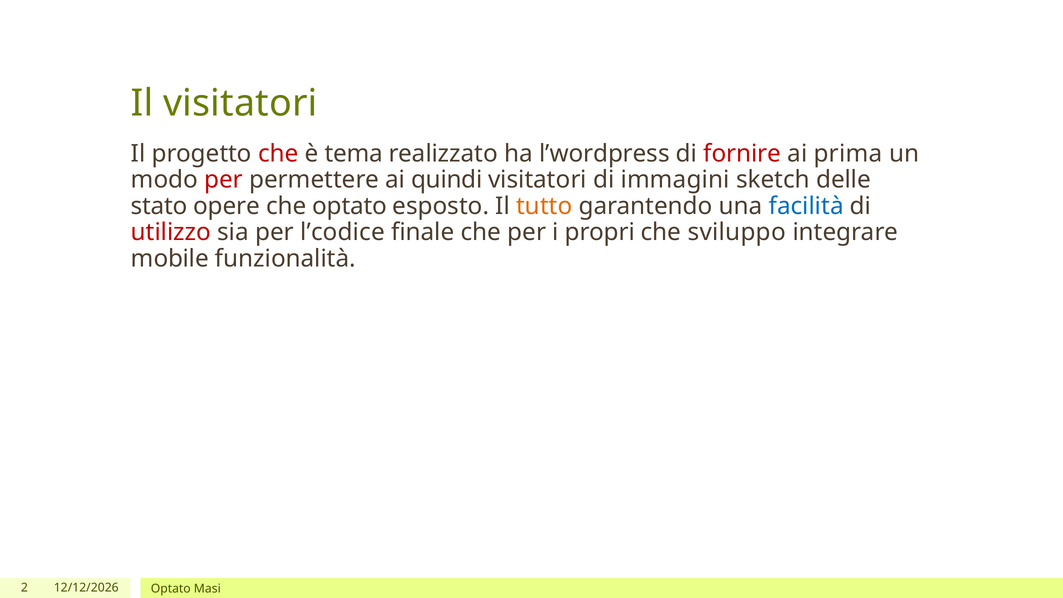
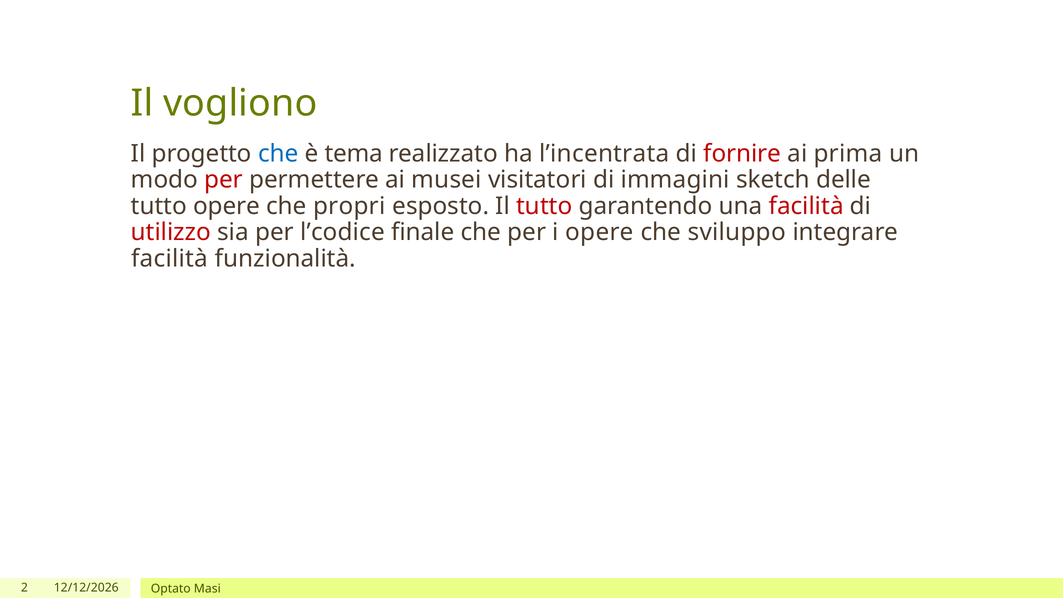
Il visitatori: visitatori -> vogliono (240, 103)
che colour: red -> blue (278, 154)
l’wordpress: l’wordpress -> l’incentrata (604, 154)
quindi: quindi -> musei (447, 180)
stato: stato -> tutto (159, 206)
che optato: optato -> propri (349, 206)
tutto colour: orange -> red (544, 206)
facilità colour: blue -> red (806, 206)
i propri: propri -> opere (600, 232)
mobile: mobile -> facilità (170, 259)
